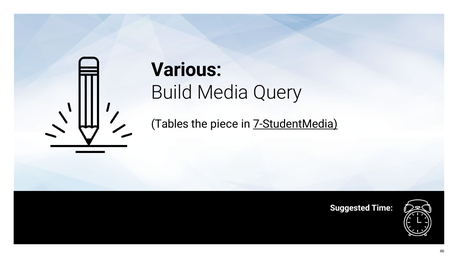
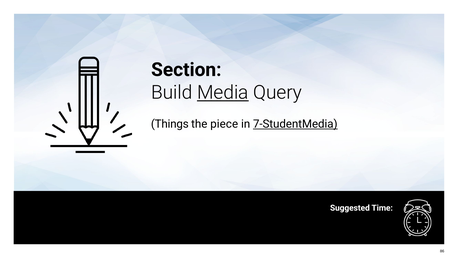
Various: Various -> Section (186, 70)
Media underline: none -> present (223, 92)
Tables: Tables -> Things (170, 124)
